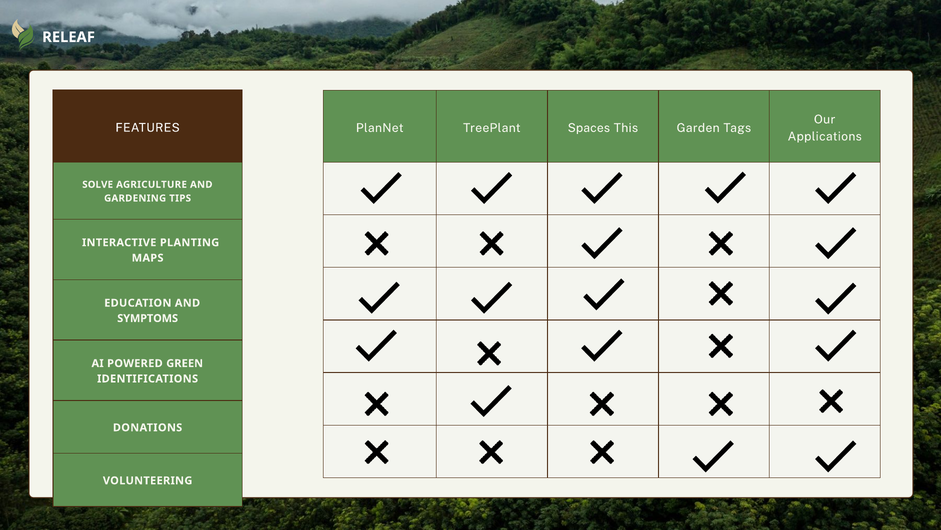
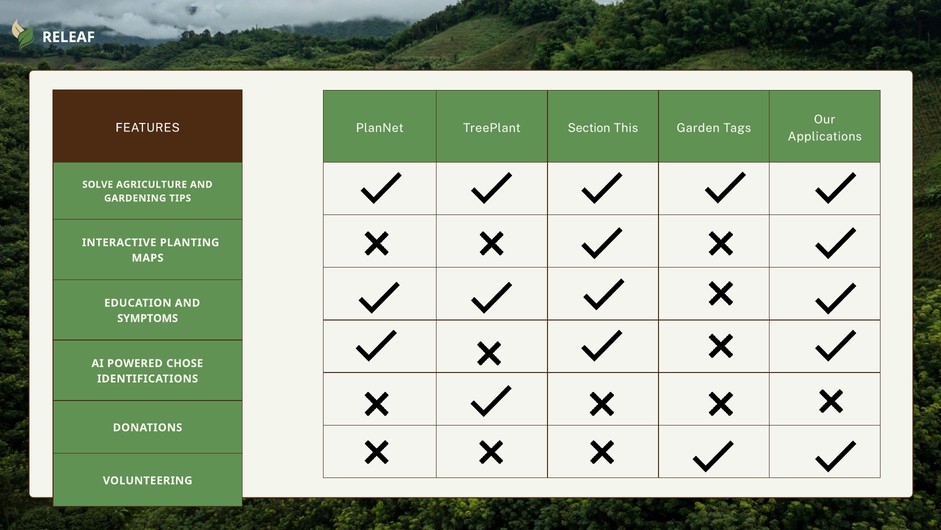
Spaces: Spaces -> Section (589, 128)
GREEN: GREEN -> CHOSE (185, 363)
